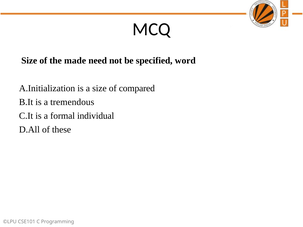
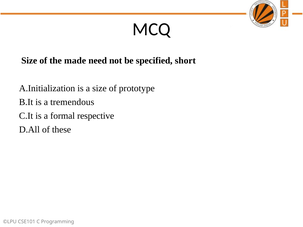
word: word -> short (185, 61)
compared: compared -> prototype (137, 88)
individual: individual -> respective (96, 116)
